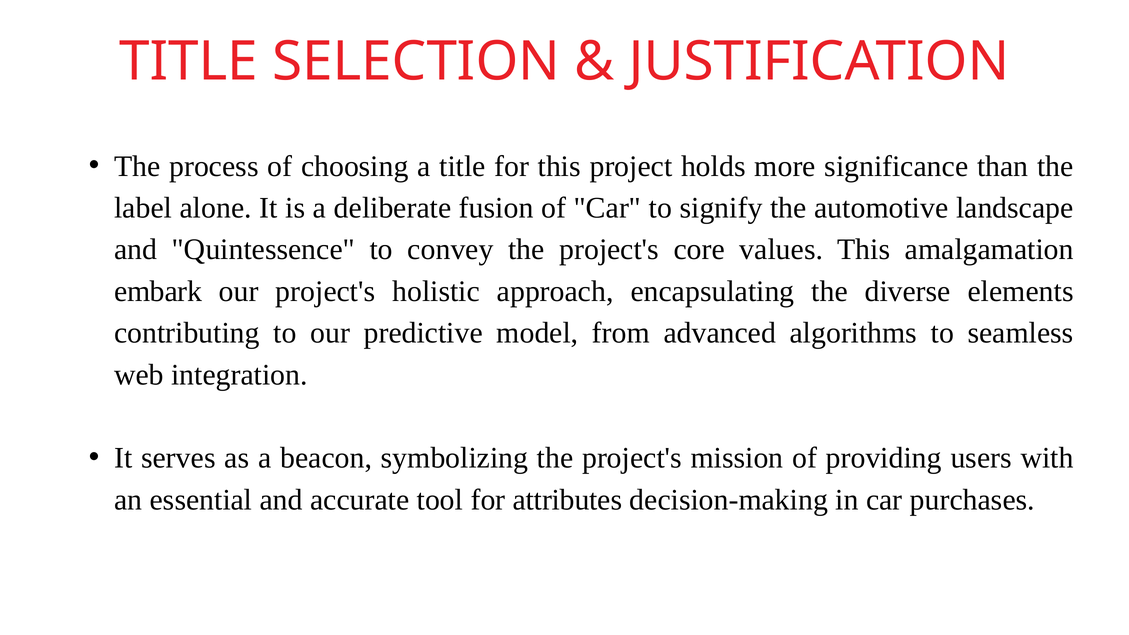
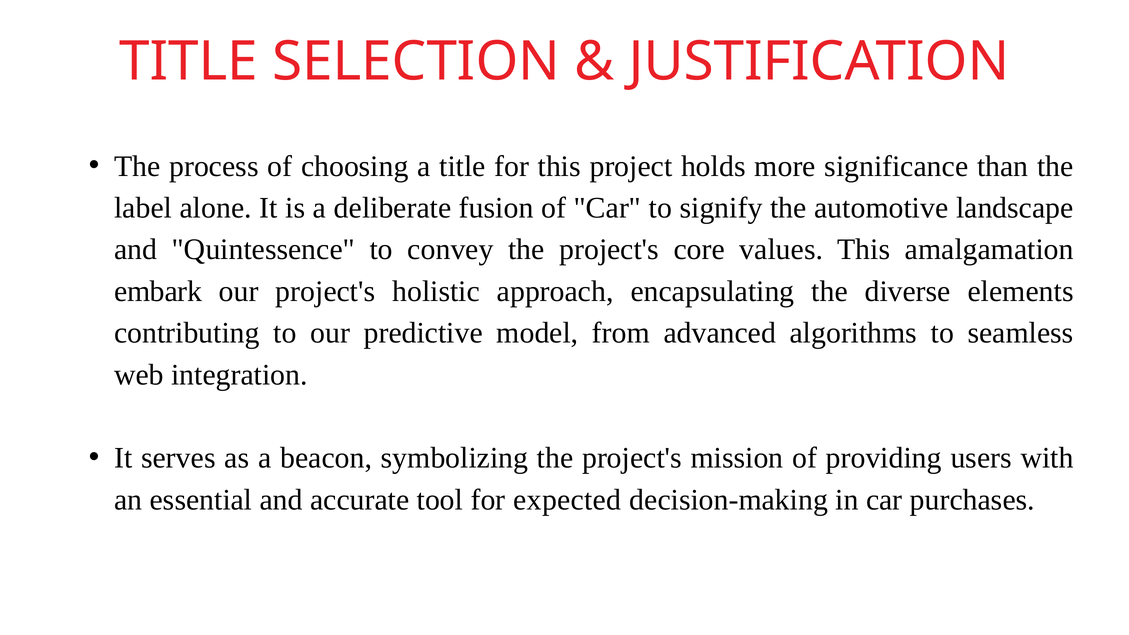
attributes: attributes -> expected (567, 500)
